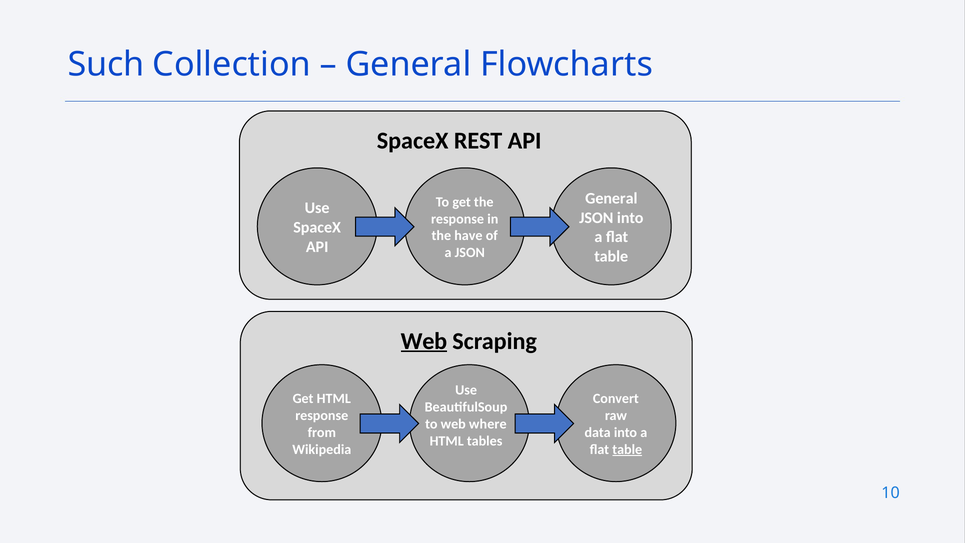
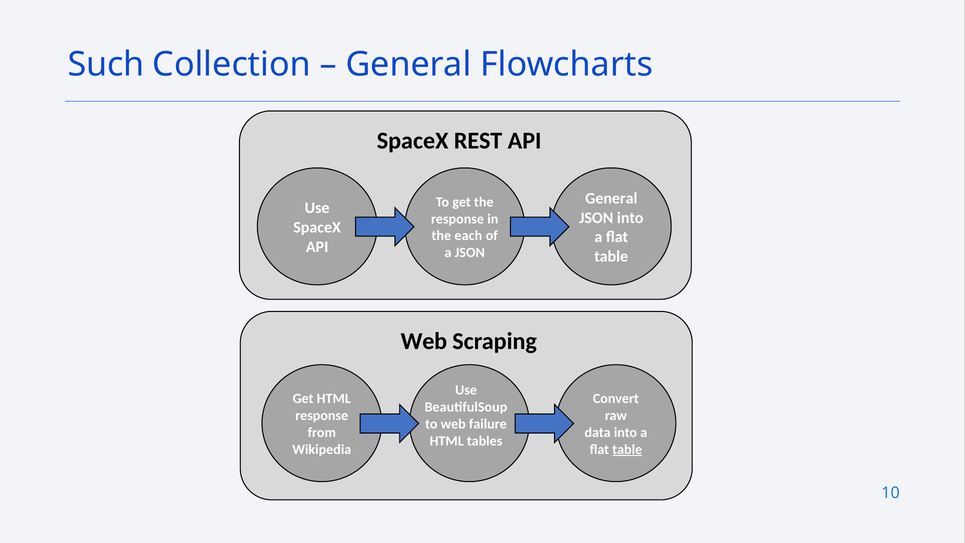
have: have -> each (468, 236)
Web underline: present -> none (424, 341)
where: where -> failure (488, 424)
